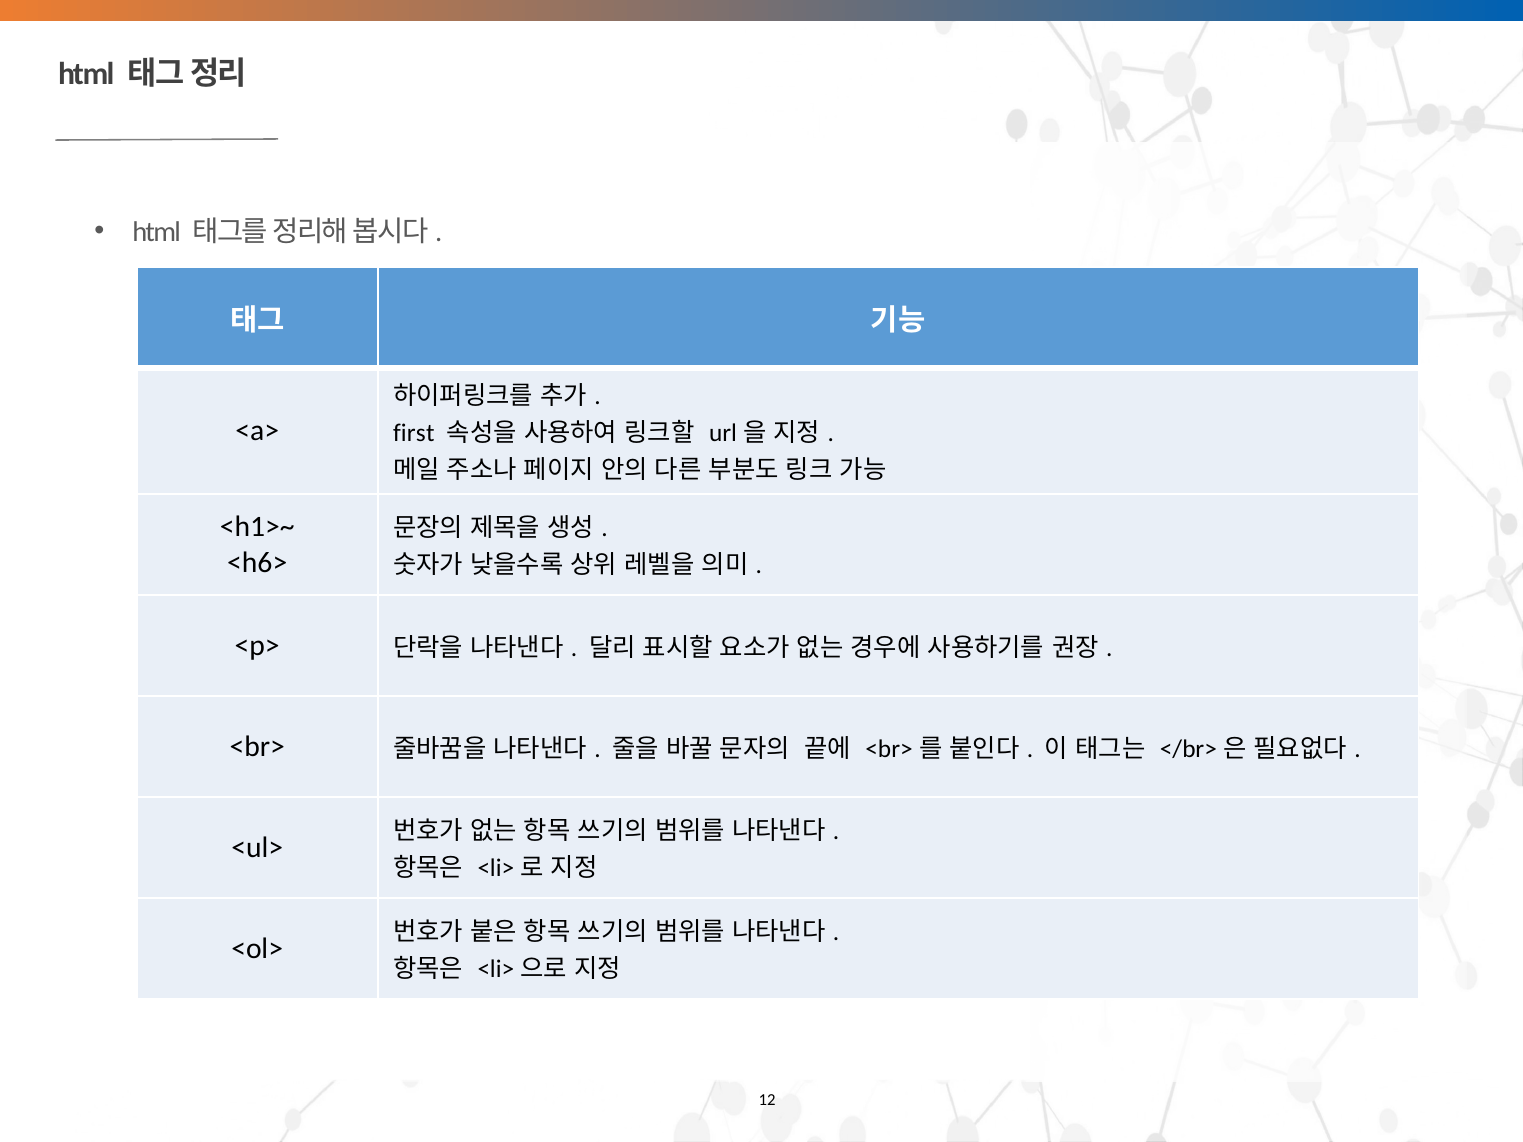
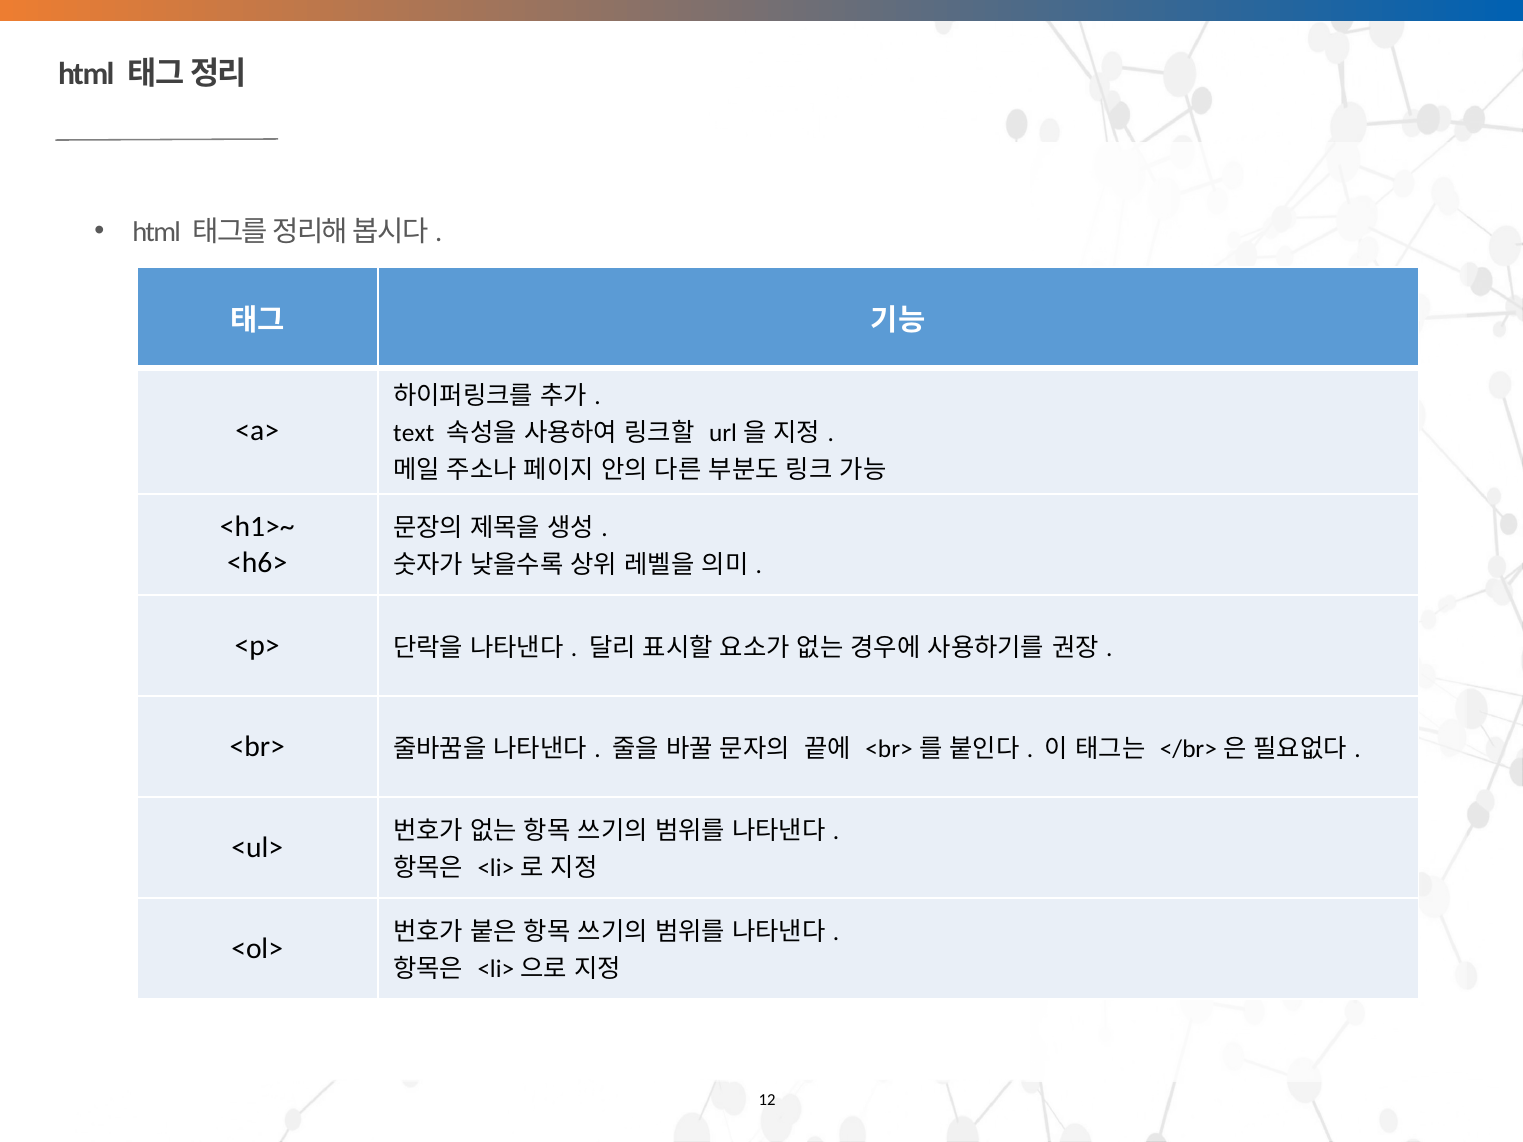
first: first -> text (414, 433)
